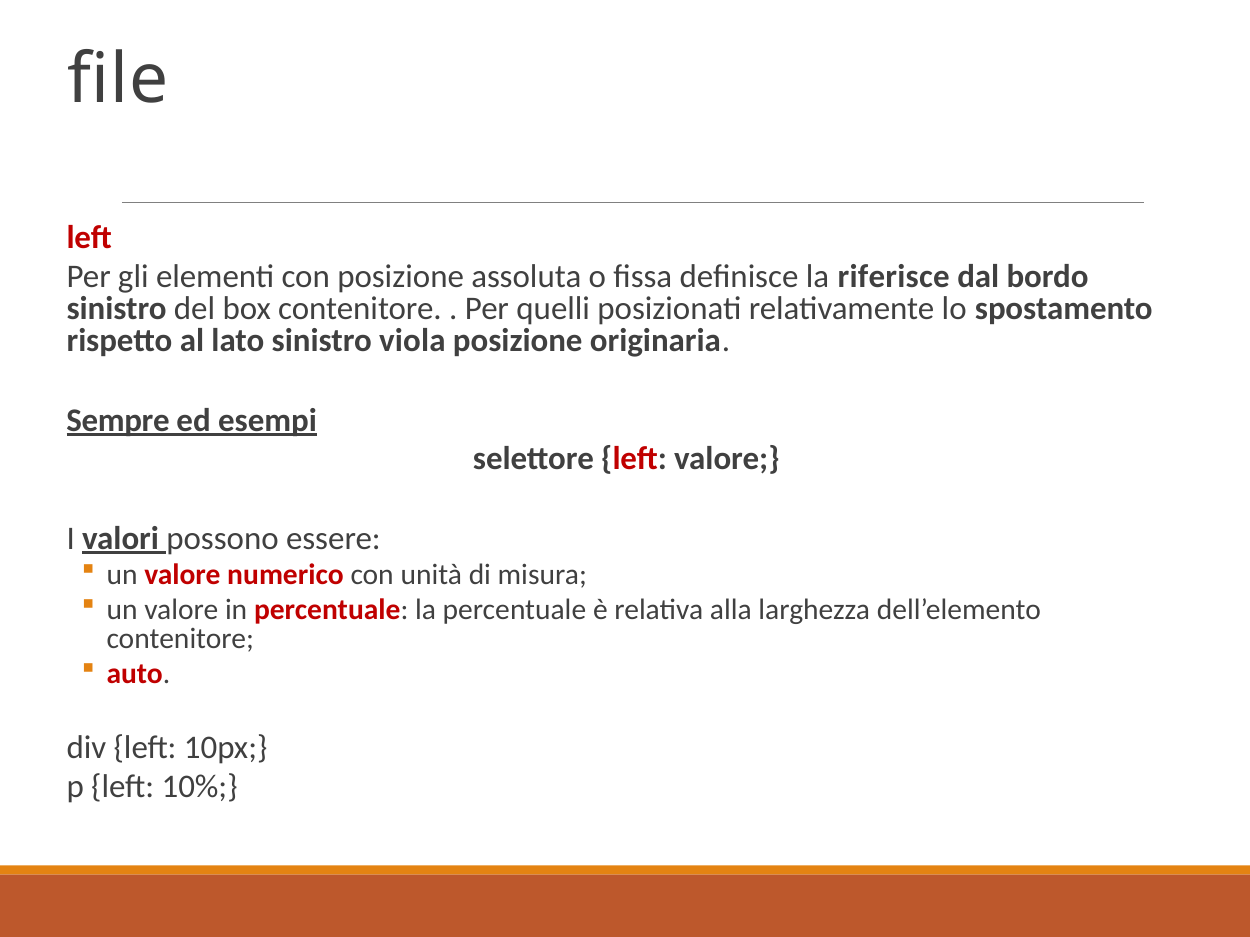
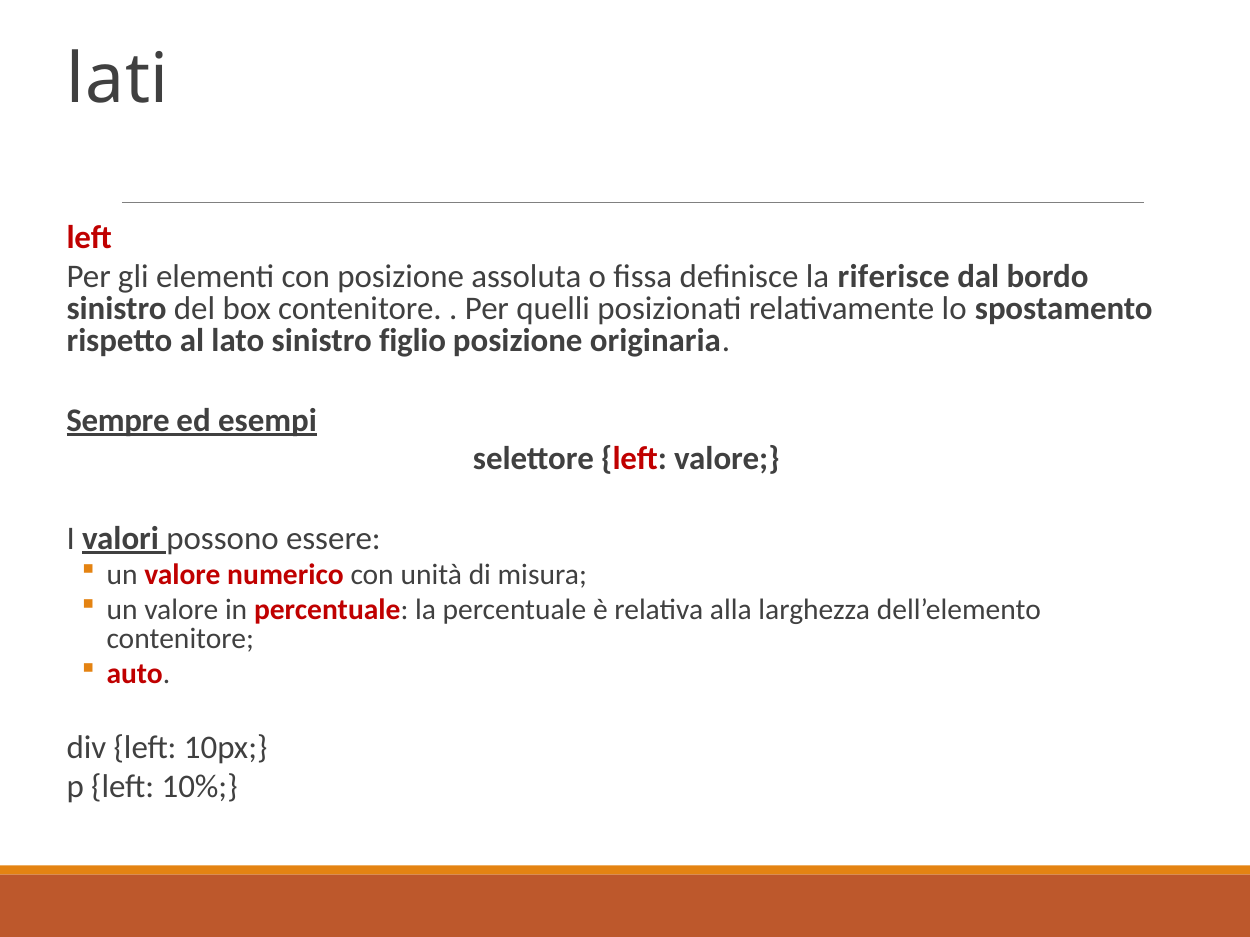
file: file -> lati (118, 79)
viola: viola -> figlio (413, 341)
